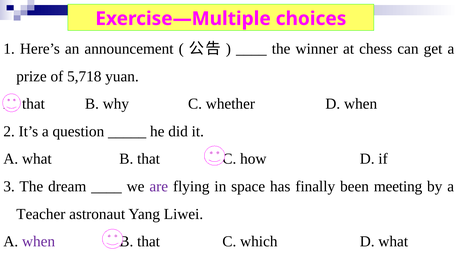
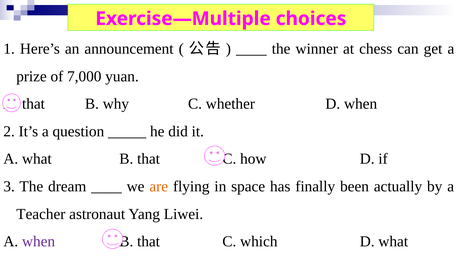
5,718: 5,718 -> 7,000 (84, 76)
are colour: purple -> orange (159, 186)
meeting: meeting -> actually (398, 186)
